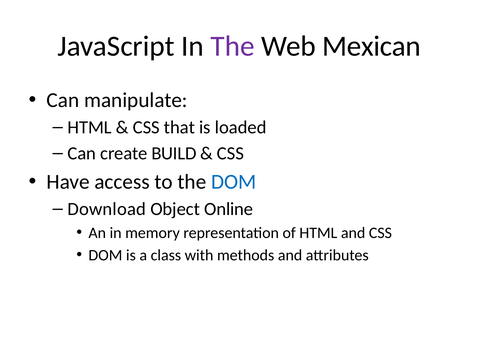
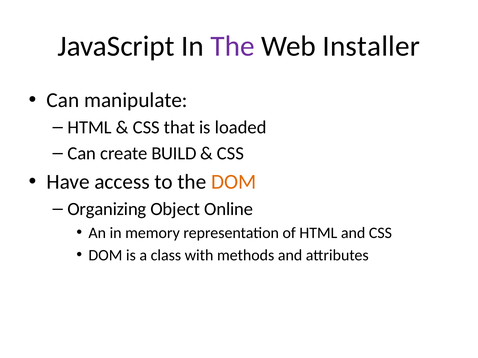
Mexican: Mexican -> Installer (371, 46)
DOM colour: blue -> orange (234, 182)
Download: Download -> Organizing (107, 209)
